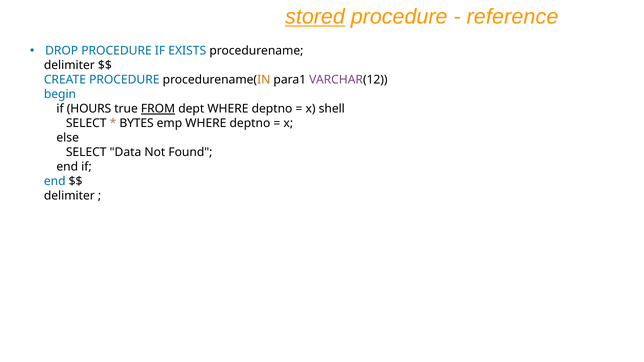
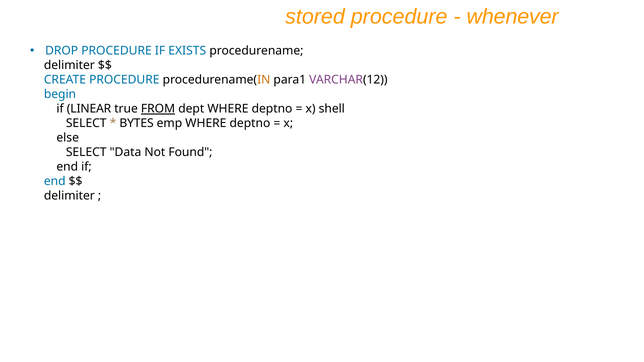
stored underline: present -> none (315, 17)
reference: reference -> whenever (513, 17)
HOURS: HOURS -> LINEAR (89, 109)
